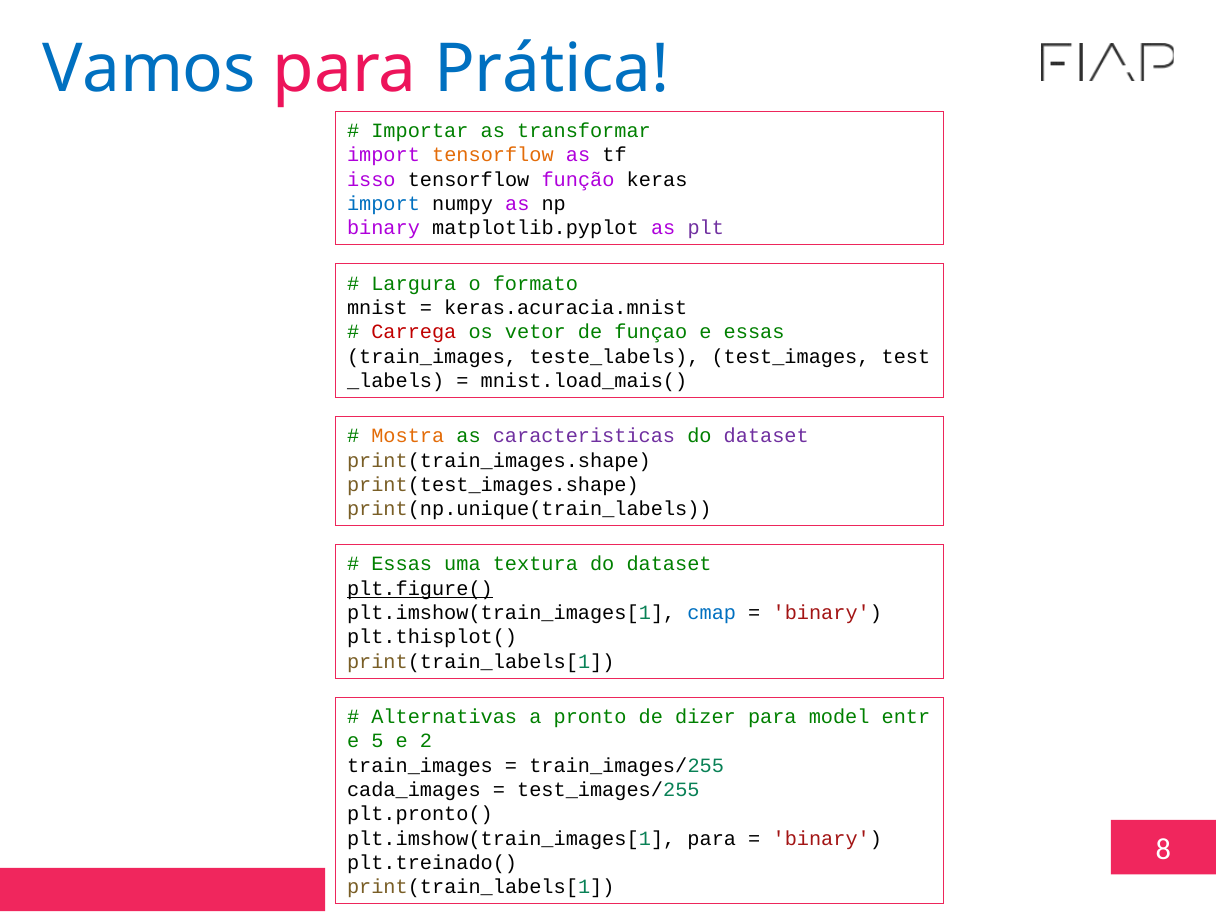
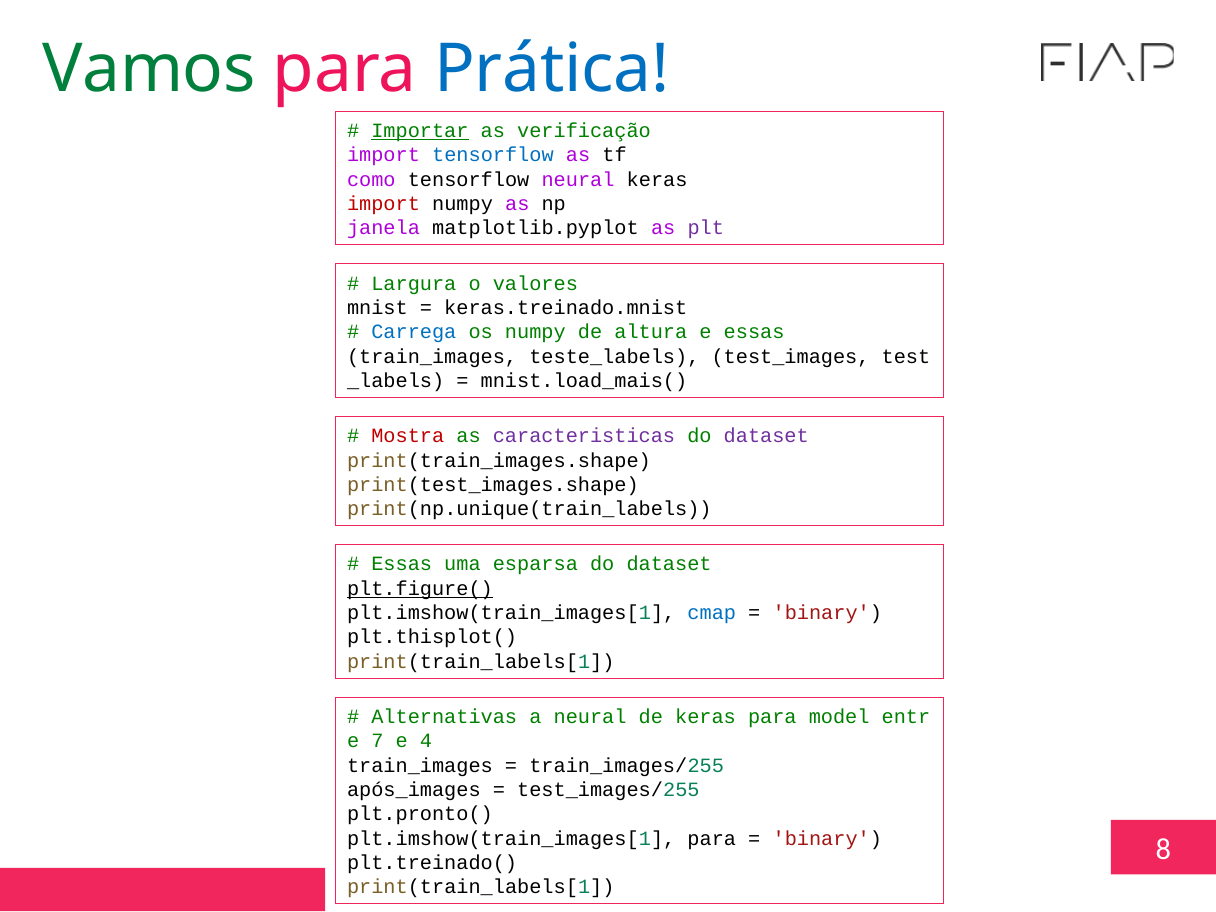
Vamos colour: blue -> green (149, 69)
Importar underline: none -> present (420, 131)
transformar: transformar -> verificação (584, 131)
tensorflow colour: orange -> blue (493, 155)
isso: isso -> como (371, 179)
tensorflow função: função -> neural (578, 179)
import colour: blue -> red (383, 204)
binary: binary -> janela (383, 228)
formato: formato -> valores (535, 283)
keras.acuracia.mnist: keras.acuracia.mnist -> keras.treinado.mnist (566, 308)
Carrega colour: red -> blue (414, 332)
os vetor: vetor -> numpy (535, 332)
funçao: funçao -> altura (651, 332)
Mostra colour: orange -> red (408, 436)
textura: textura -> esparsa (535, 564)
a pronto: pronto -> neural (590, 717)
de dizer: dizer -> keras (705, 717)
5: 5 -> 7 (377, 741)
2: 2 -> 4 (426, 741)
cada_images: cada_images -> após_images (414, 790)
